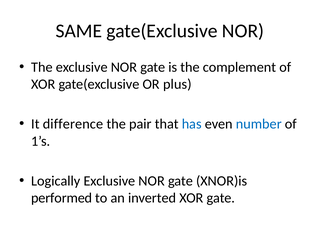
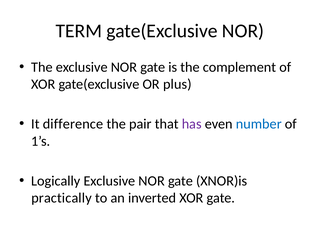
SAME: SAME -> TERM (79, 31)
has colour: blue -> purple (192, 124)
performed: performed -> practically (62, 198)
